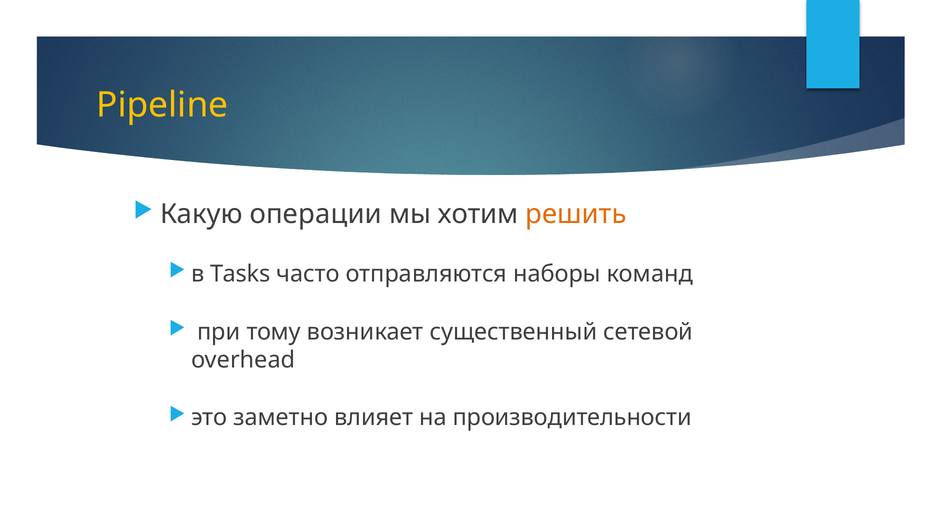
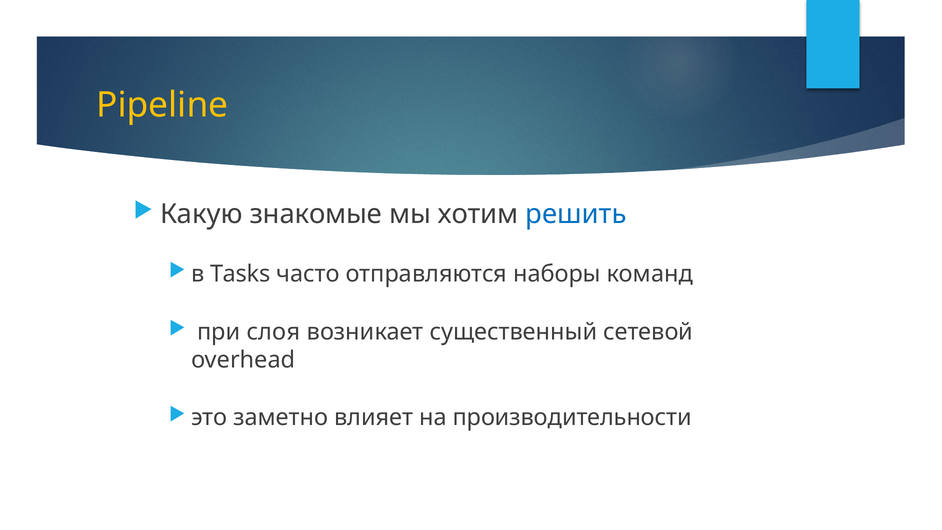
операции: операции -> знакомые (316, 214)
решить colour: orange -> blue (576, 214)
тому: тому -> слоя (273, 332)
